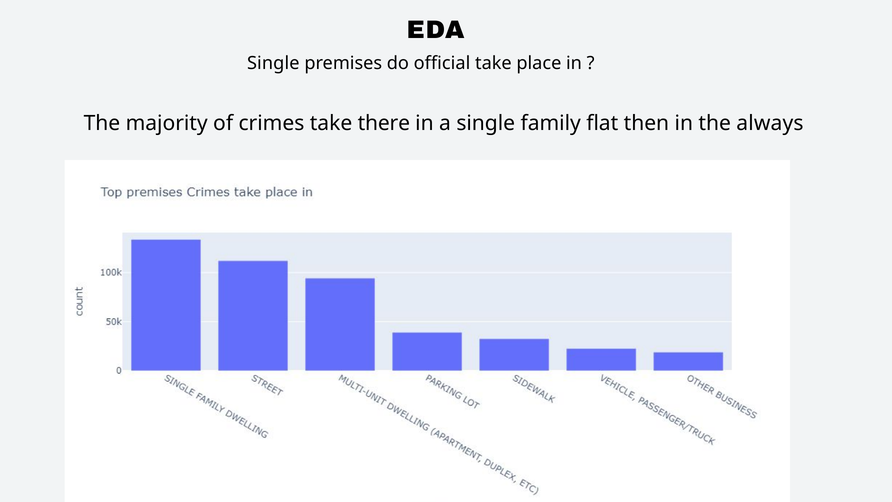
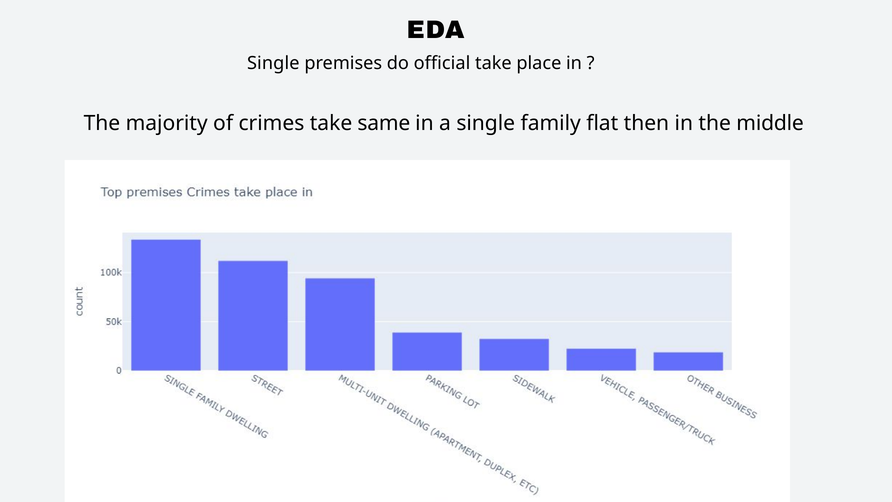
there: there -> same (384, 123)
always: always -> middle (770, 123)
